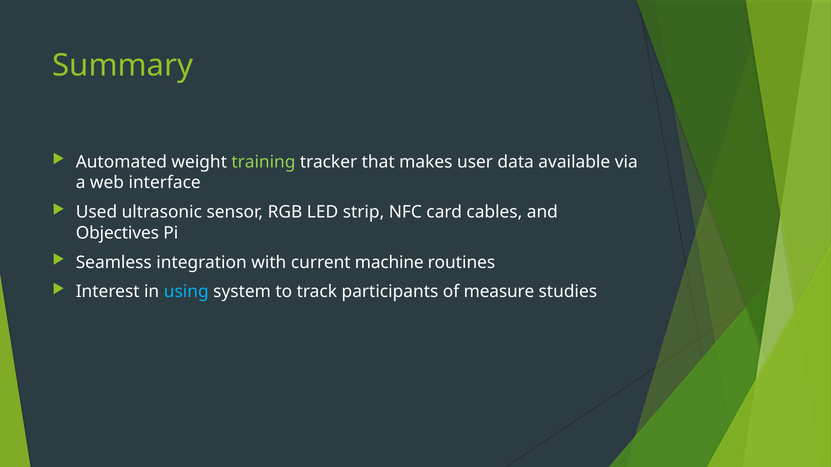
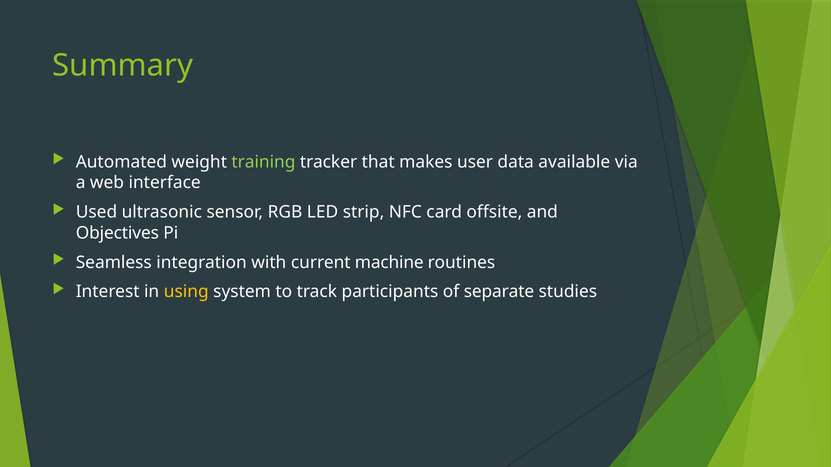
cables: cables -> offsite (494, 212)
using colour: light blue -> yellow (186, 292)
measure: measure -> separate (499, 292)
